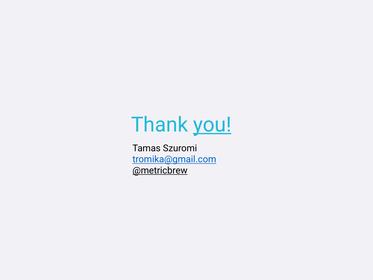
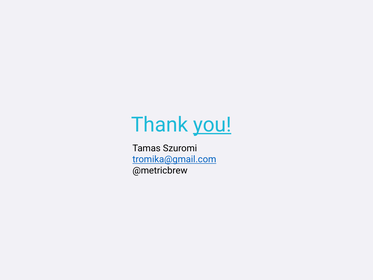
@metricbrew underline: present -> none (160, 170)
